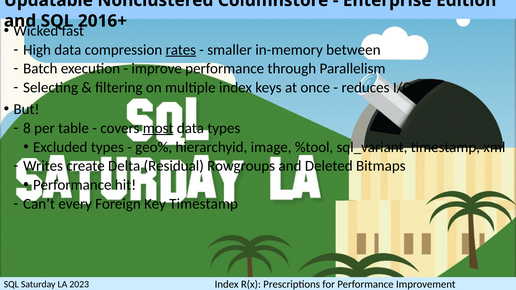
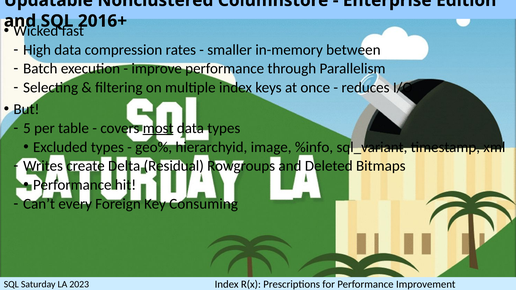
rates underline: present -> none (181, 50)
8: 8 -> 5 (27, 128)
%tool: %tool -> %info (314, 147)
Key Timestamp: Timestamp -> Consuming (204, 204)
